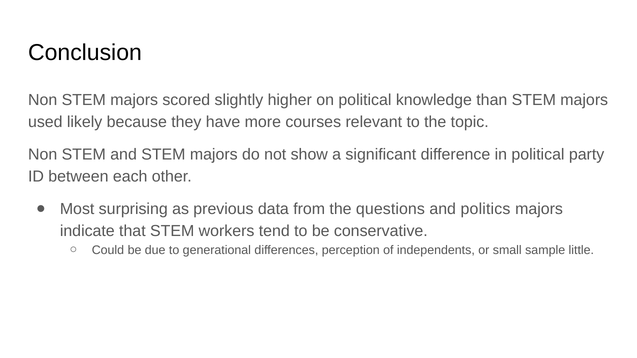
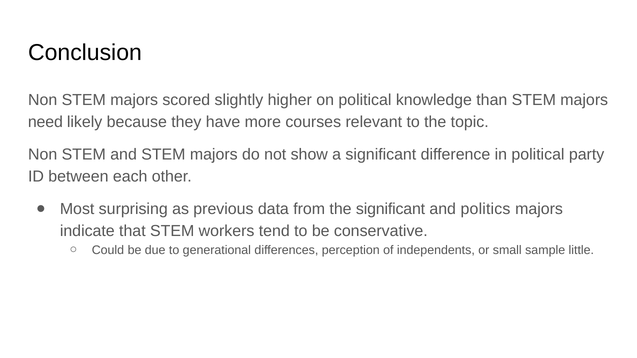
used: used -> need (45, 122)
the questions: questions -> significant (391, 209)
